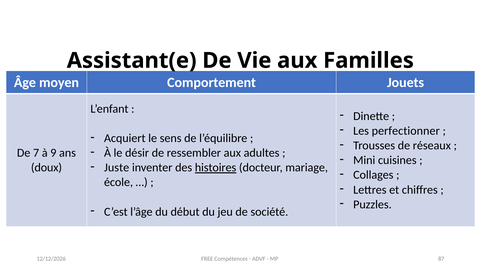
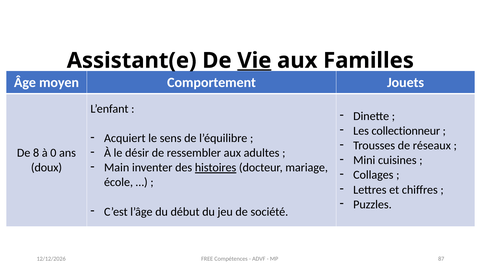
Vie underline: none -> present (254, 60)
perfectionner: perfectionner -> collectionneur (406, 131)
7: 7 -> 8 (36, 153)
9: 9 -> 0 (53, 153)
Juste: Juste -> Main (117, 167)
